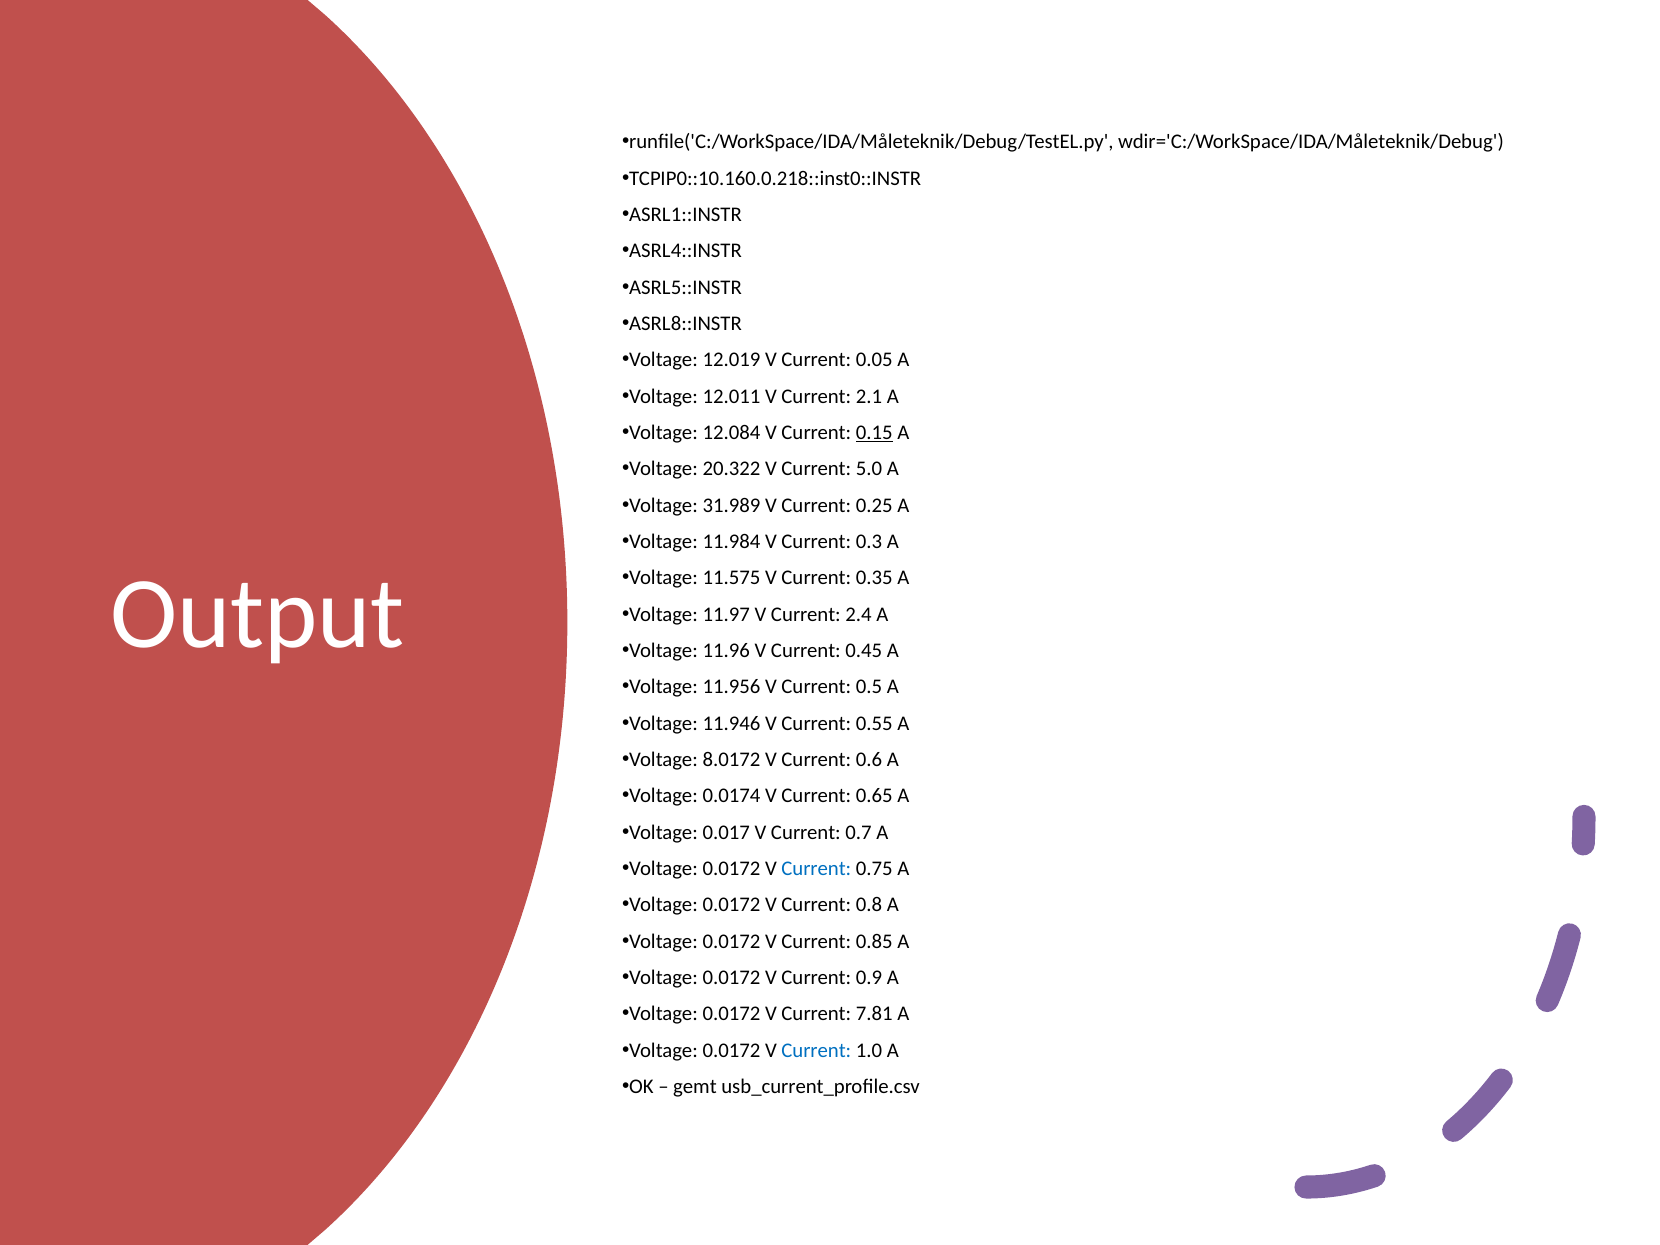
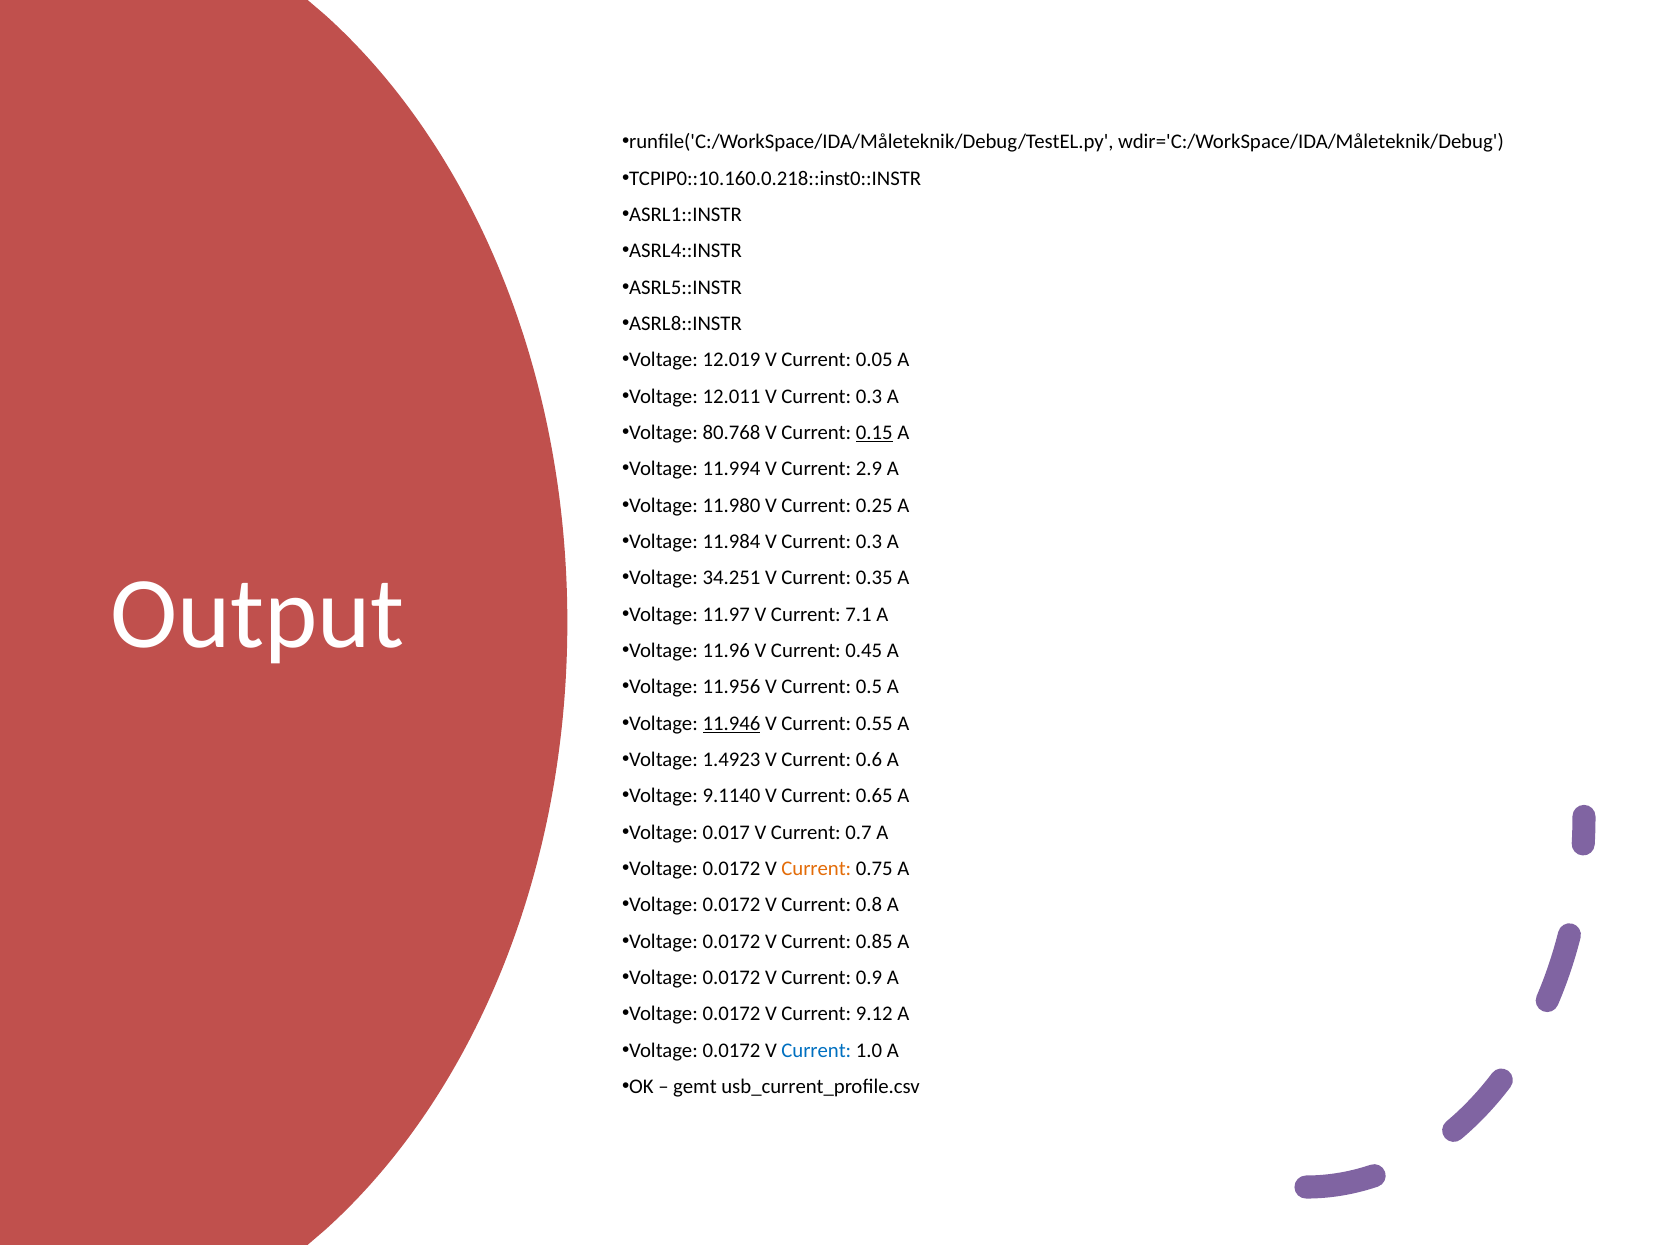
12.011 V Current 2.1: 2.1 -> 0.3 (869, 396)
12.084: 12.084 -> 80.768 (732, 433)
20.322: 20.322 -> 11.994 (732, 469)
5.0: 5.0 -> 2.9 (869, 469)
31.989: 31.989 -> 11.980 (732, 505)
11.575: 11.575 -> 34.251 (732, 578)
2.4: 2.4 -> 7.1 (859, 614)
11.946 underline: none -> present (732, 723)
8.0172: 8.0172 -> 1.4923 (732, 760)
0.0174: 0.0174 -> 9.1140 (732, 796)
Current colour: blue -> orange (816, 869)
7.81: 7.81 -> 9.12 (874, 1014)
